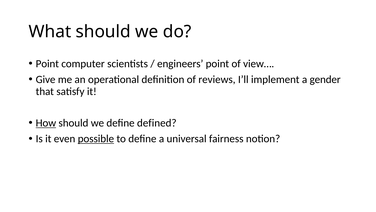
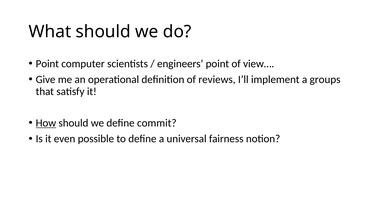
gender: gender -> groups (325, 79)
defined: defined -> commit (157, 123)
possible underline: present -> none (96, 138)
